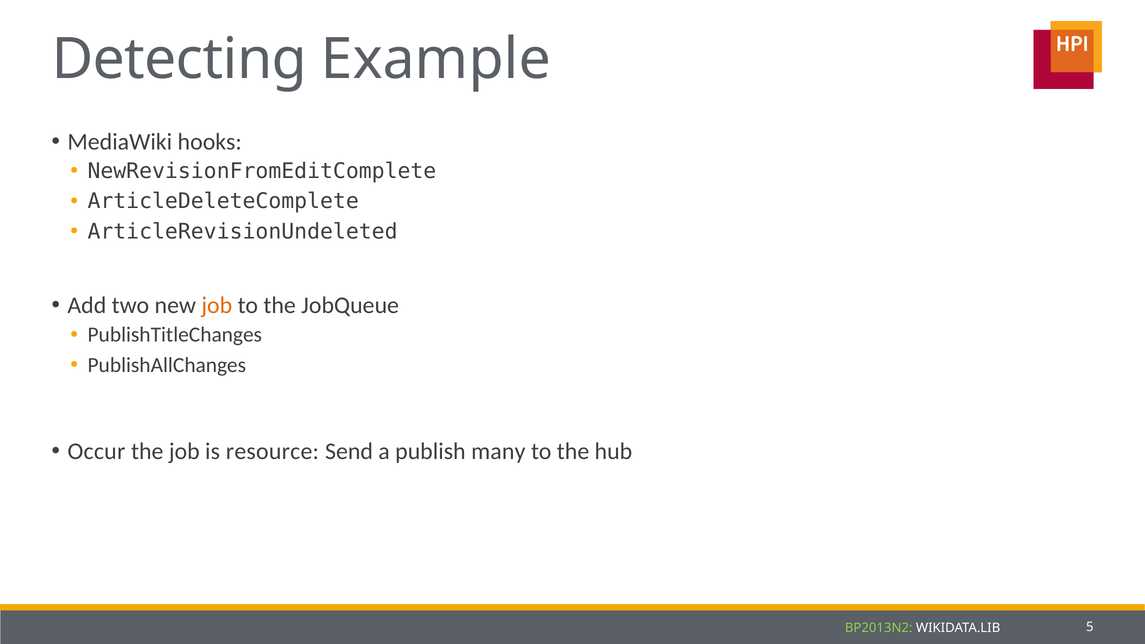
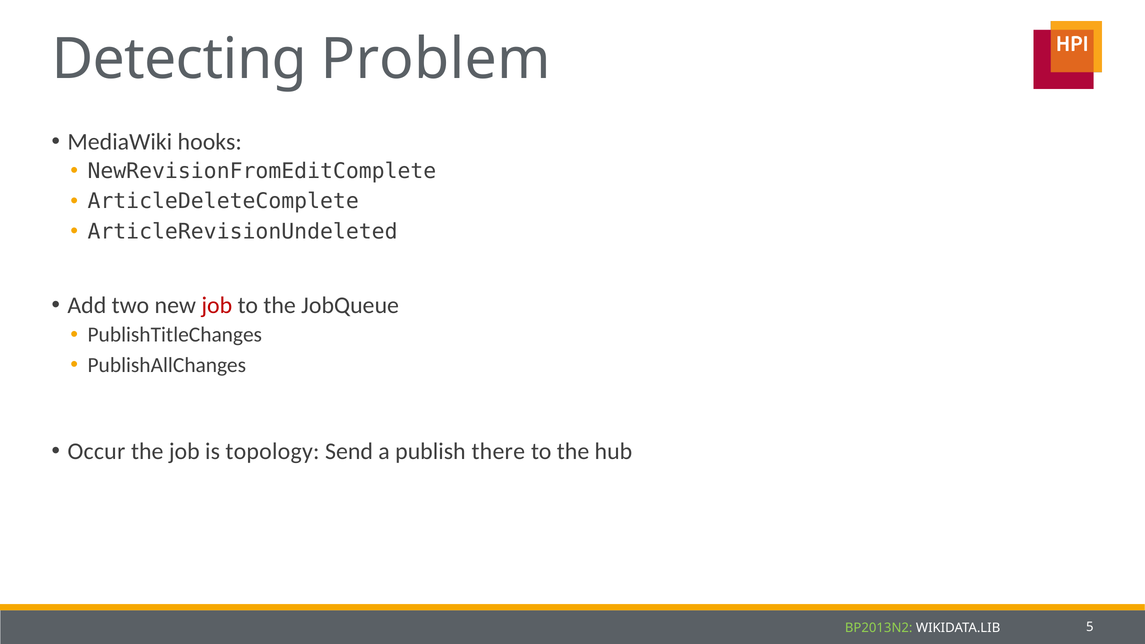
Example: Example -> Problem (436, 59)
job colour: orange -> red (217, 306)
resource: resource -> topology (272, 451)
many: many -> there (498, 451)
